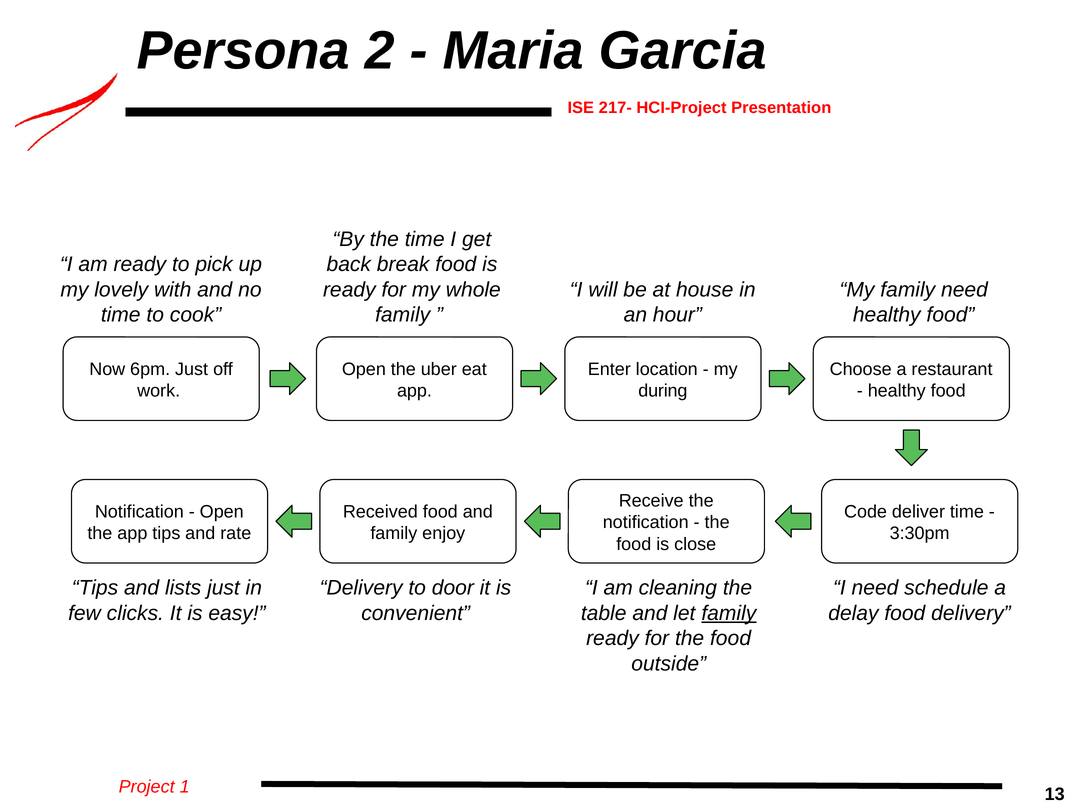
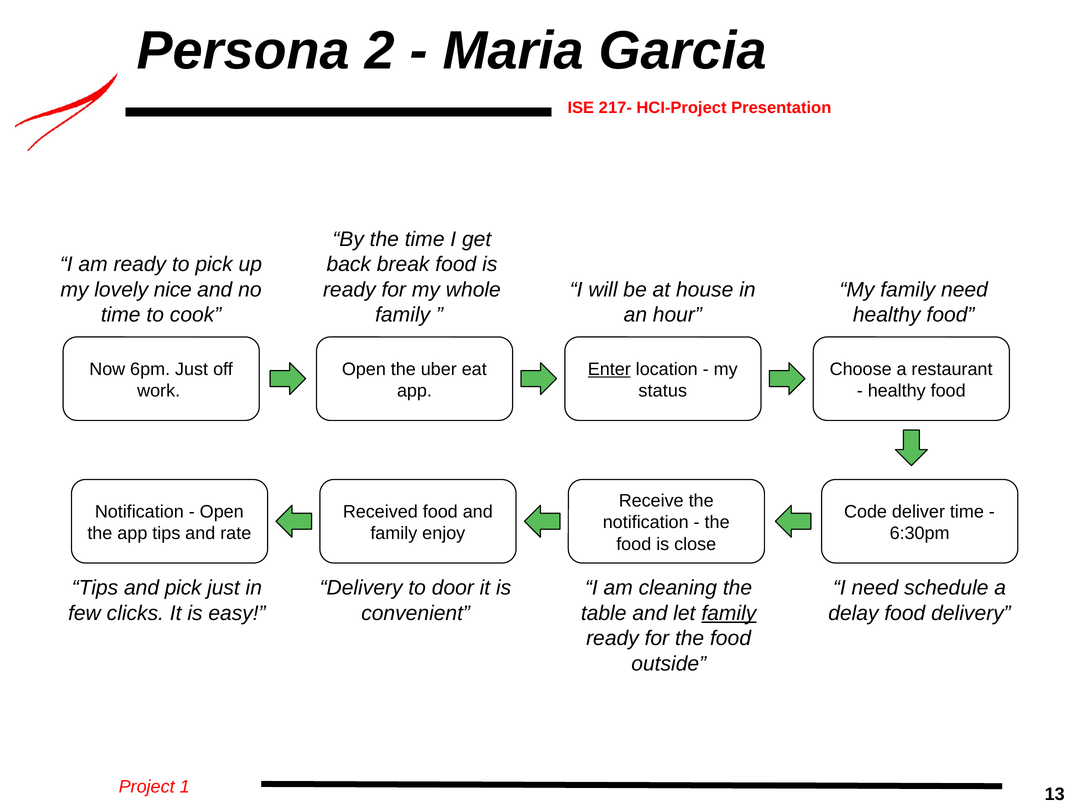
with: with -> nice (173, 290)
Enter underline: none -> present (609, 369)
during: during -> status (663, 391)
3:30pm: 3:30pm -> 6:30pm (920, 533)
and lists: lists -> pick (183, 588)
